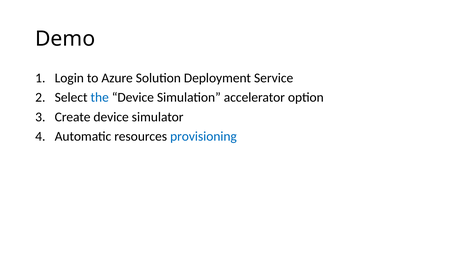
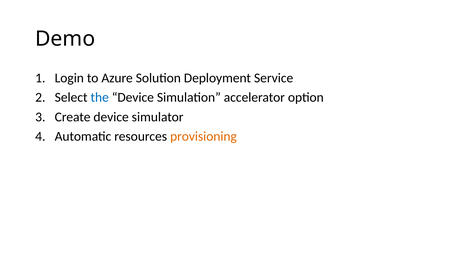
provisioning colour: blue -> orange (203, 136)
